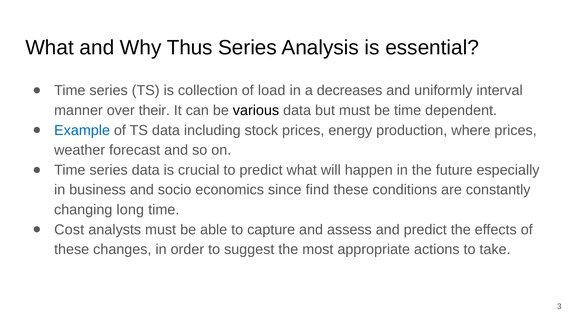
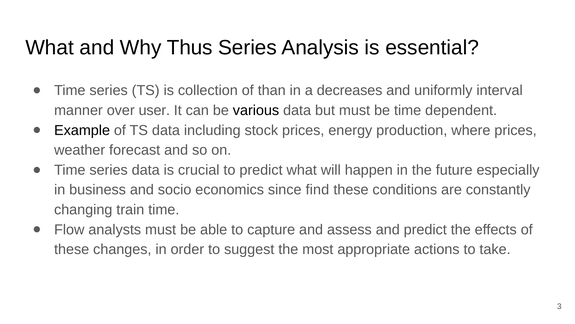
load: load -> than (272, 90)
their: their -> user (154, 110)
Example colour: blue -> black (82, 130)
long: long -> train (130, 209)
Cost: Cost -> Flow (69, 229)
